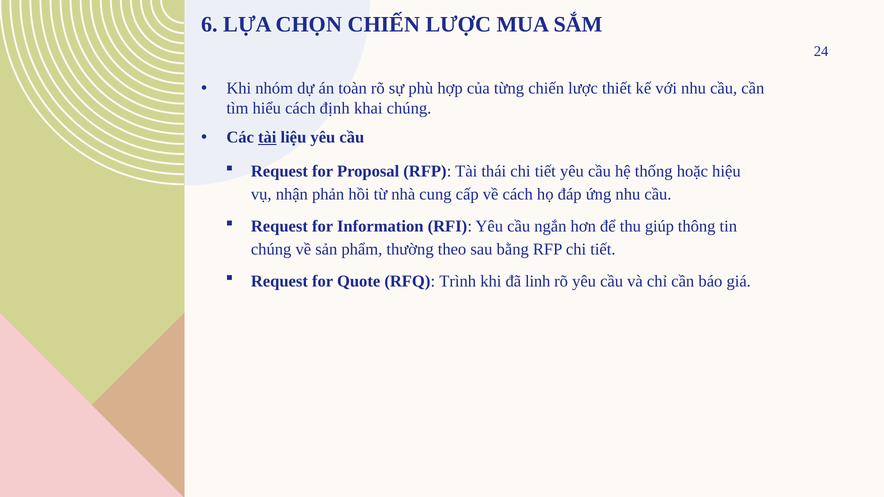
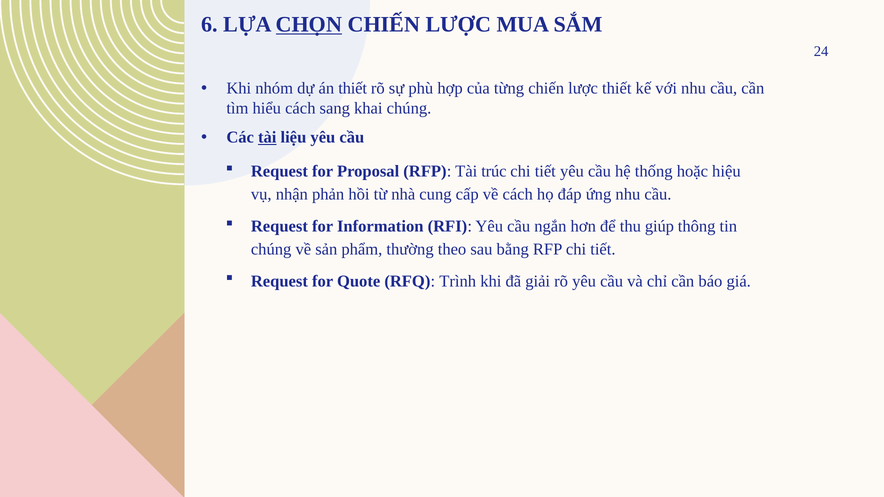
CHỌN underline: none -> present (309, 25)
án toàn: toàn -> thiết (353, 89)
định: định -> sang (335, 108)
thái: thái -> trúc (494, 171)
linh: linh -> giải (538, 281)
